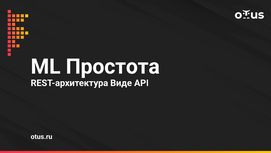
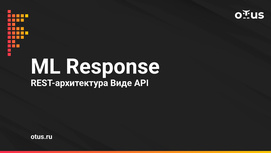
Простота: Простота -> Response (113, 66)
